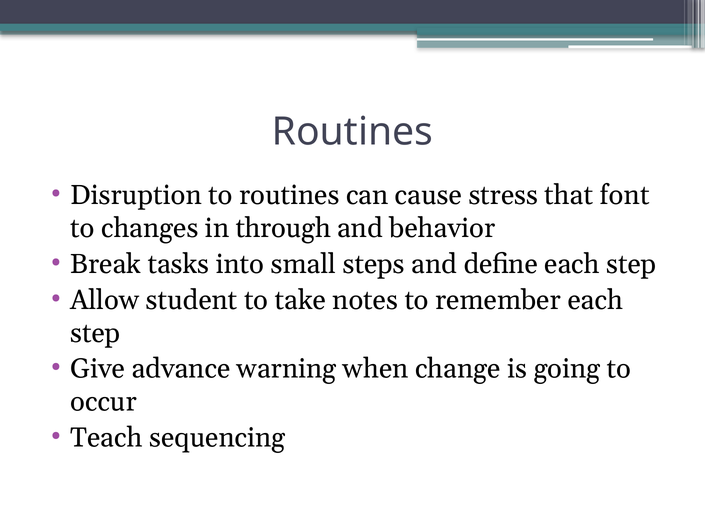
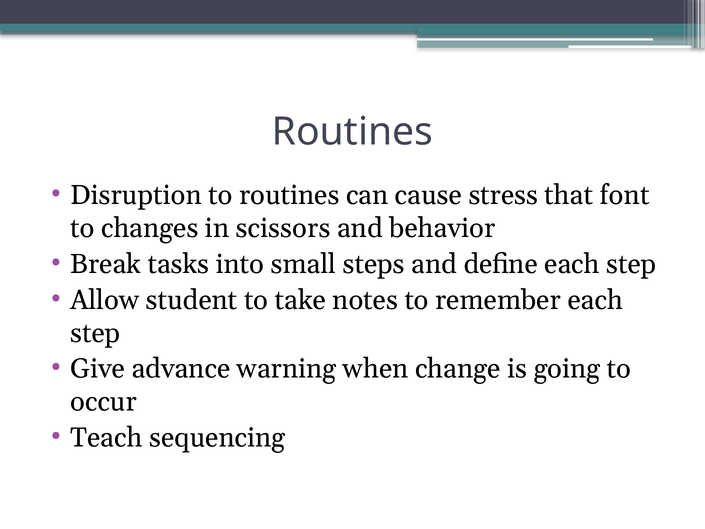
through: through -> scissors (283, 228)
